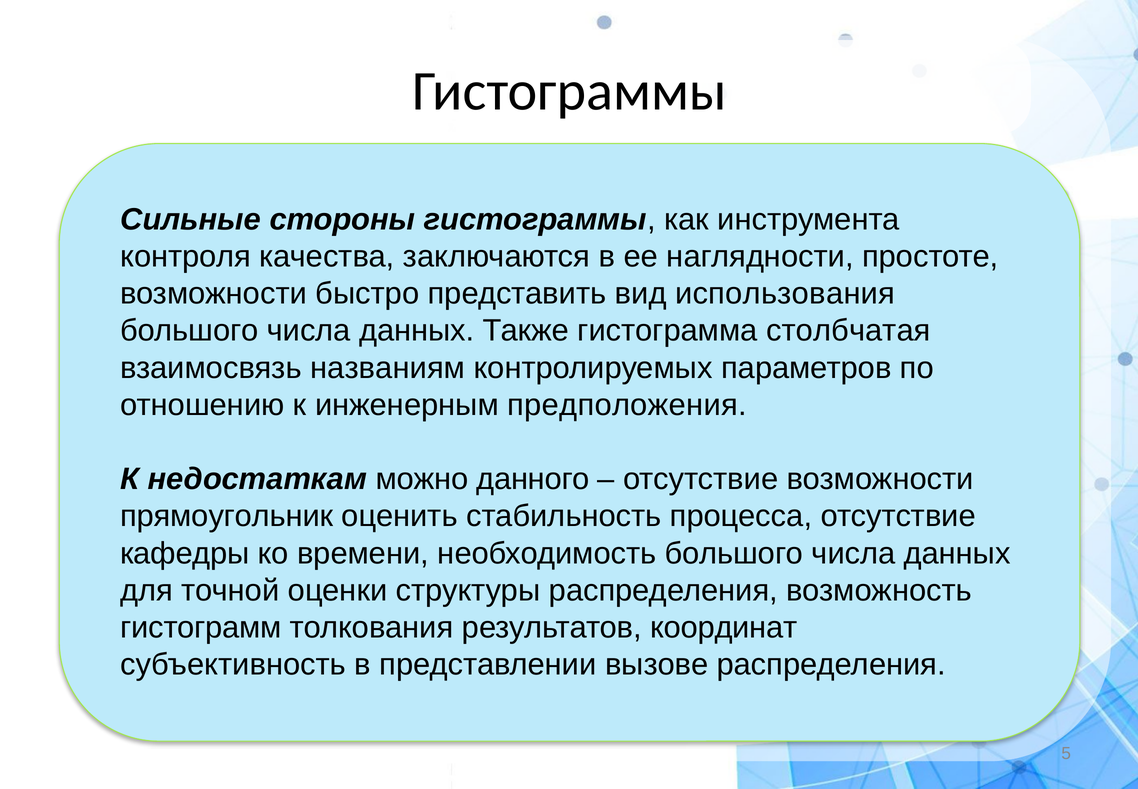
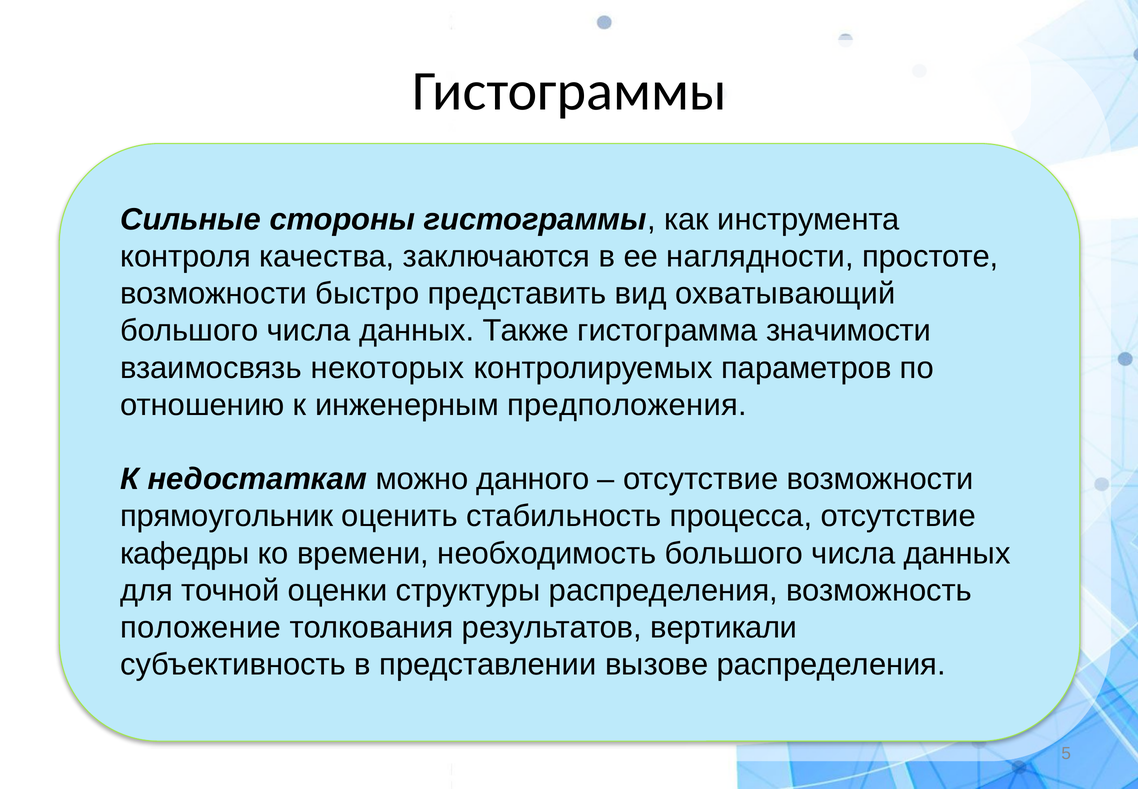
использования: использования -> охватывающий (785, 294)
столбчатая: столбчатая -> значимости (849, 331)
названиям: названиям -> некоторых (387, 368)
гистограмм: гистограмм -> положение (201, 628)
координат: координат -> вертикали (724, 628)
